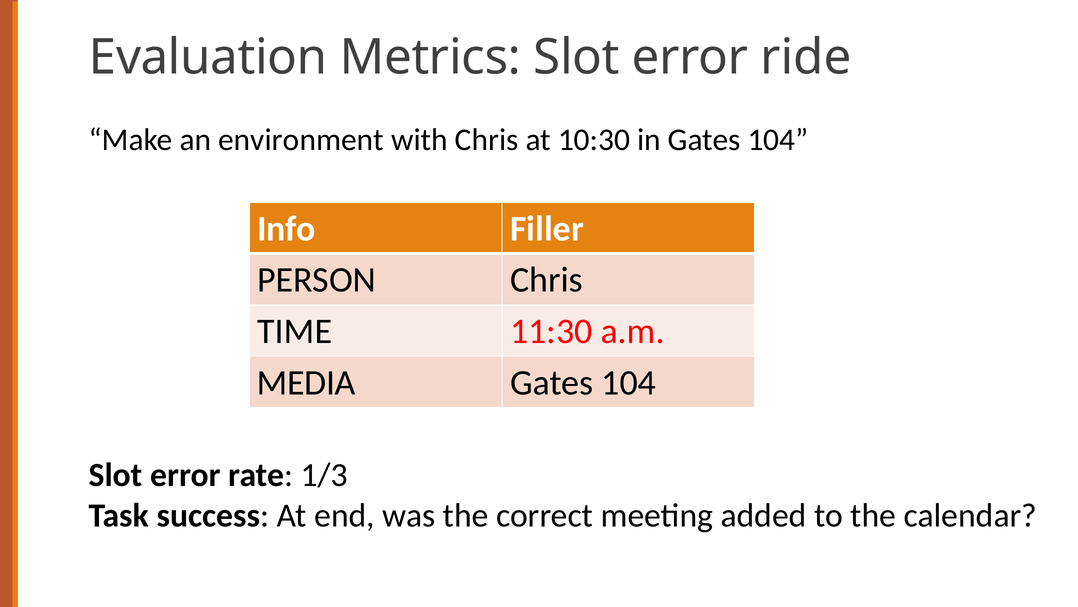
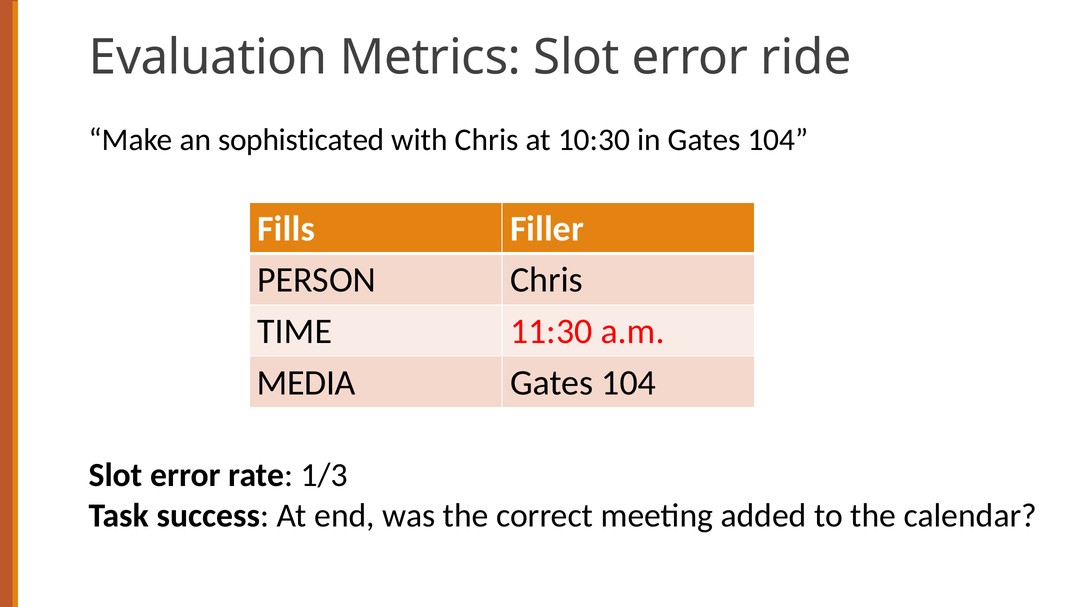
environment: environment -> sophisticated (301, 140)
Info: Info -> Fills (286, 229)
